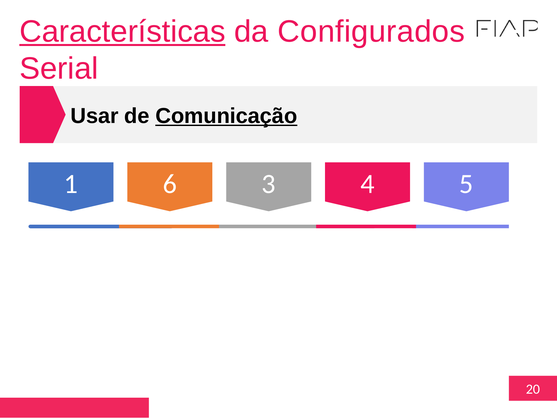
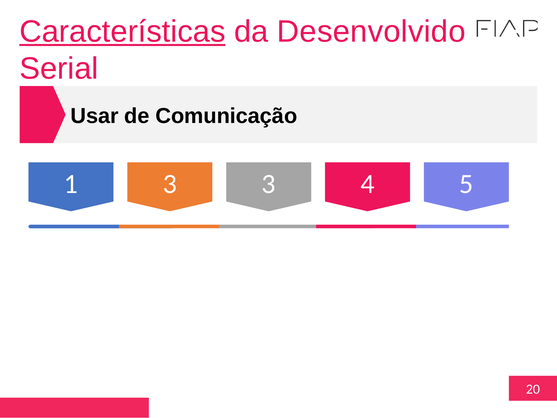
Configurados: Configurados -> Desenvolvido (371, 32)
Comunicação underline: present -> none (226, 116)
1 6: 6 -> 3 (170, 184)
